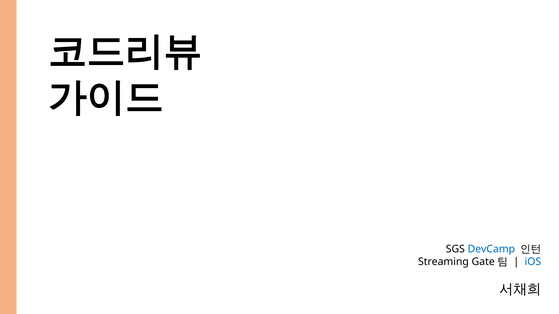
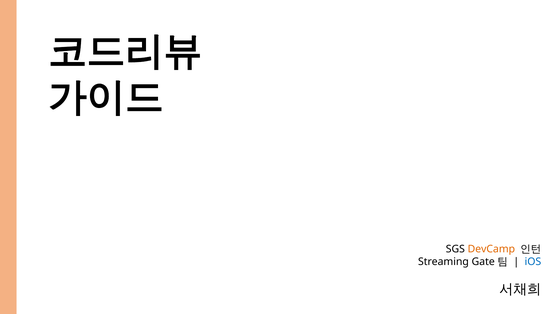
DevCamp colour: blue -> orange (491, 249)
